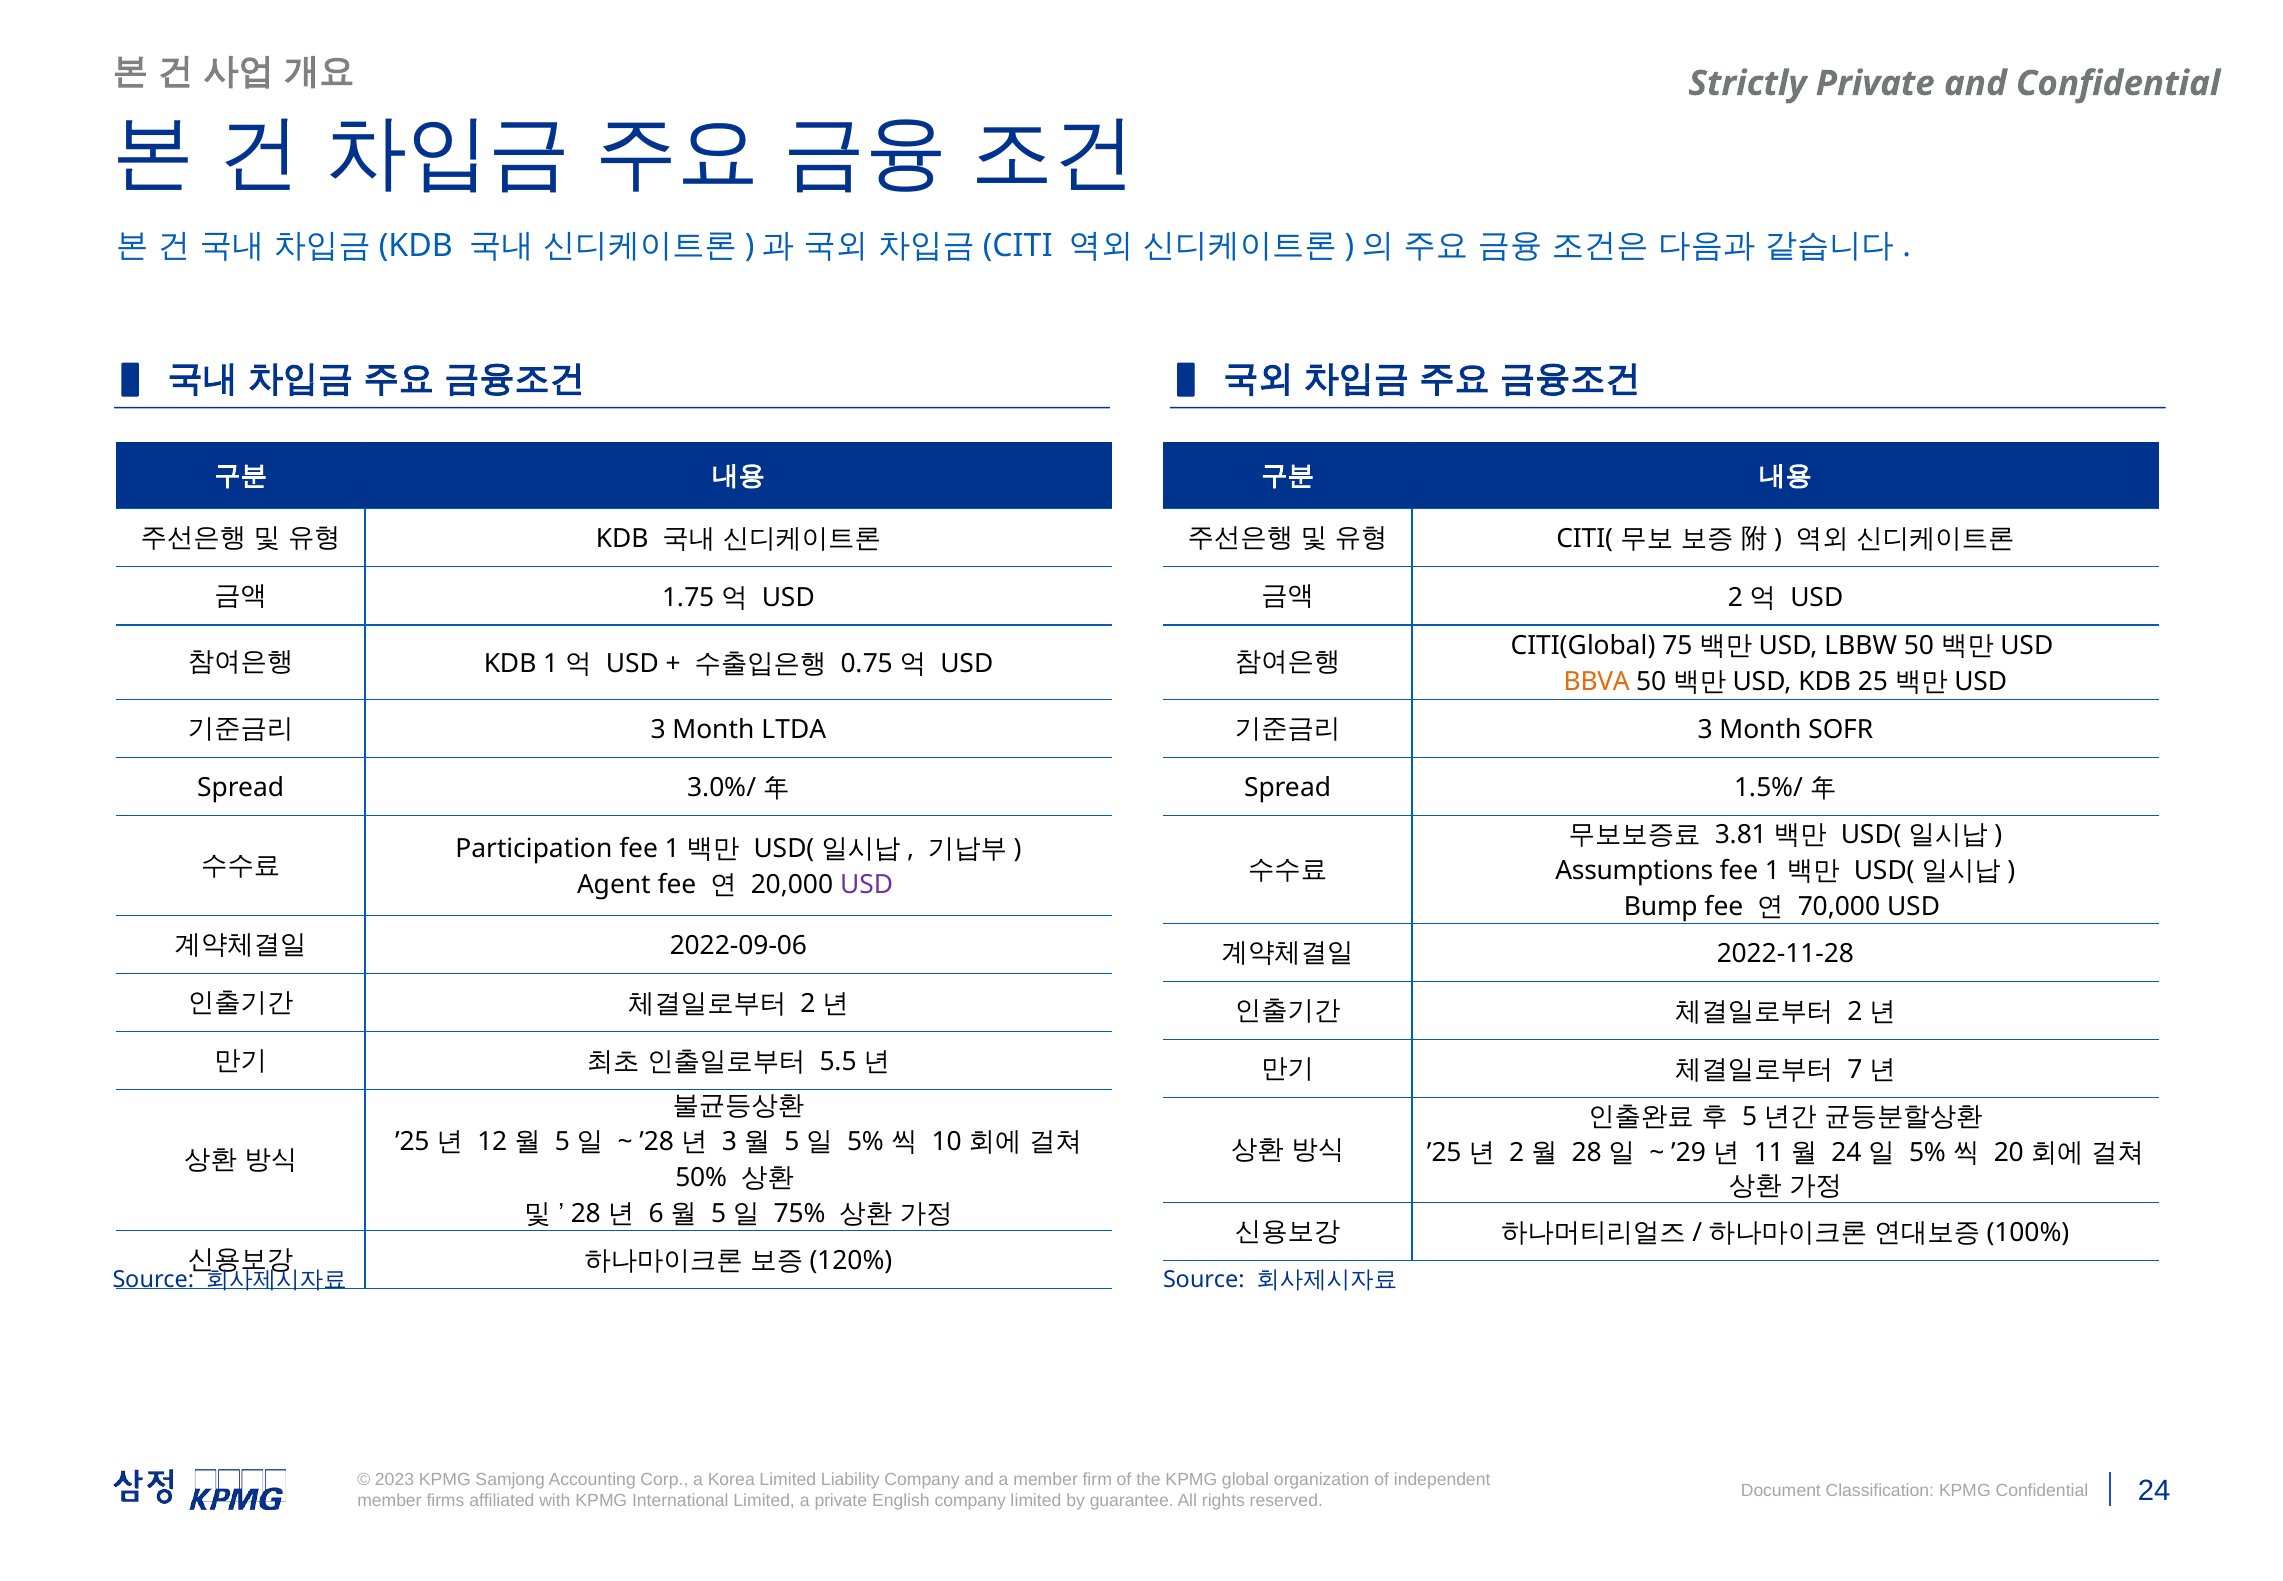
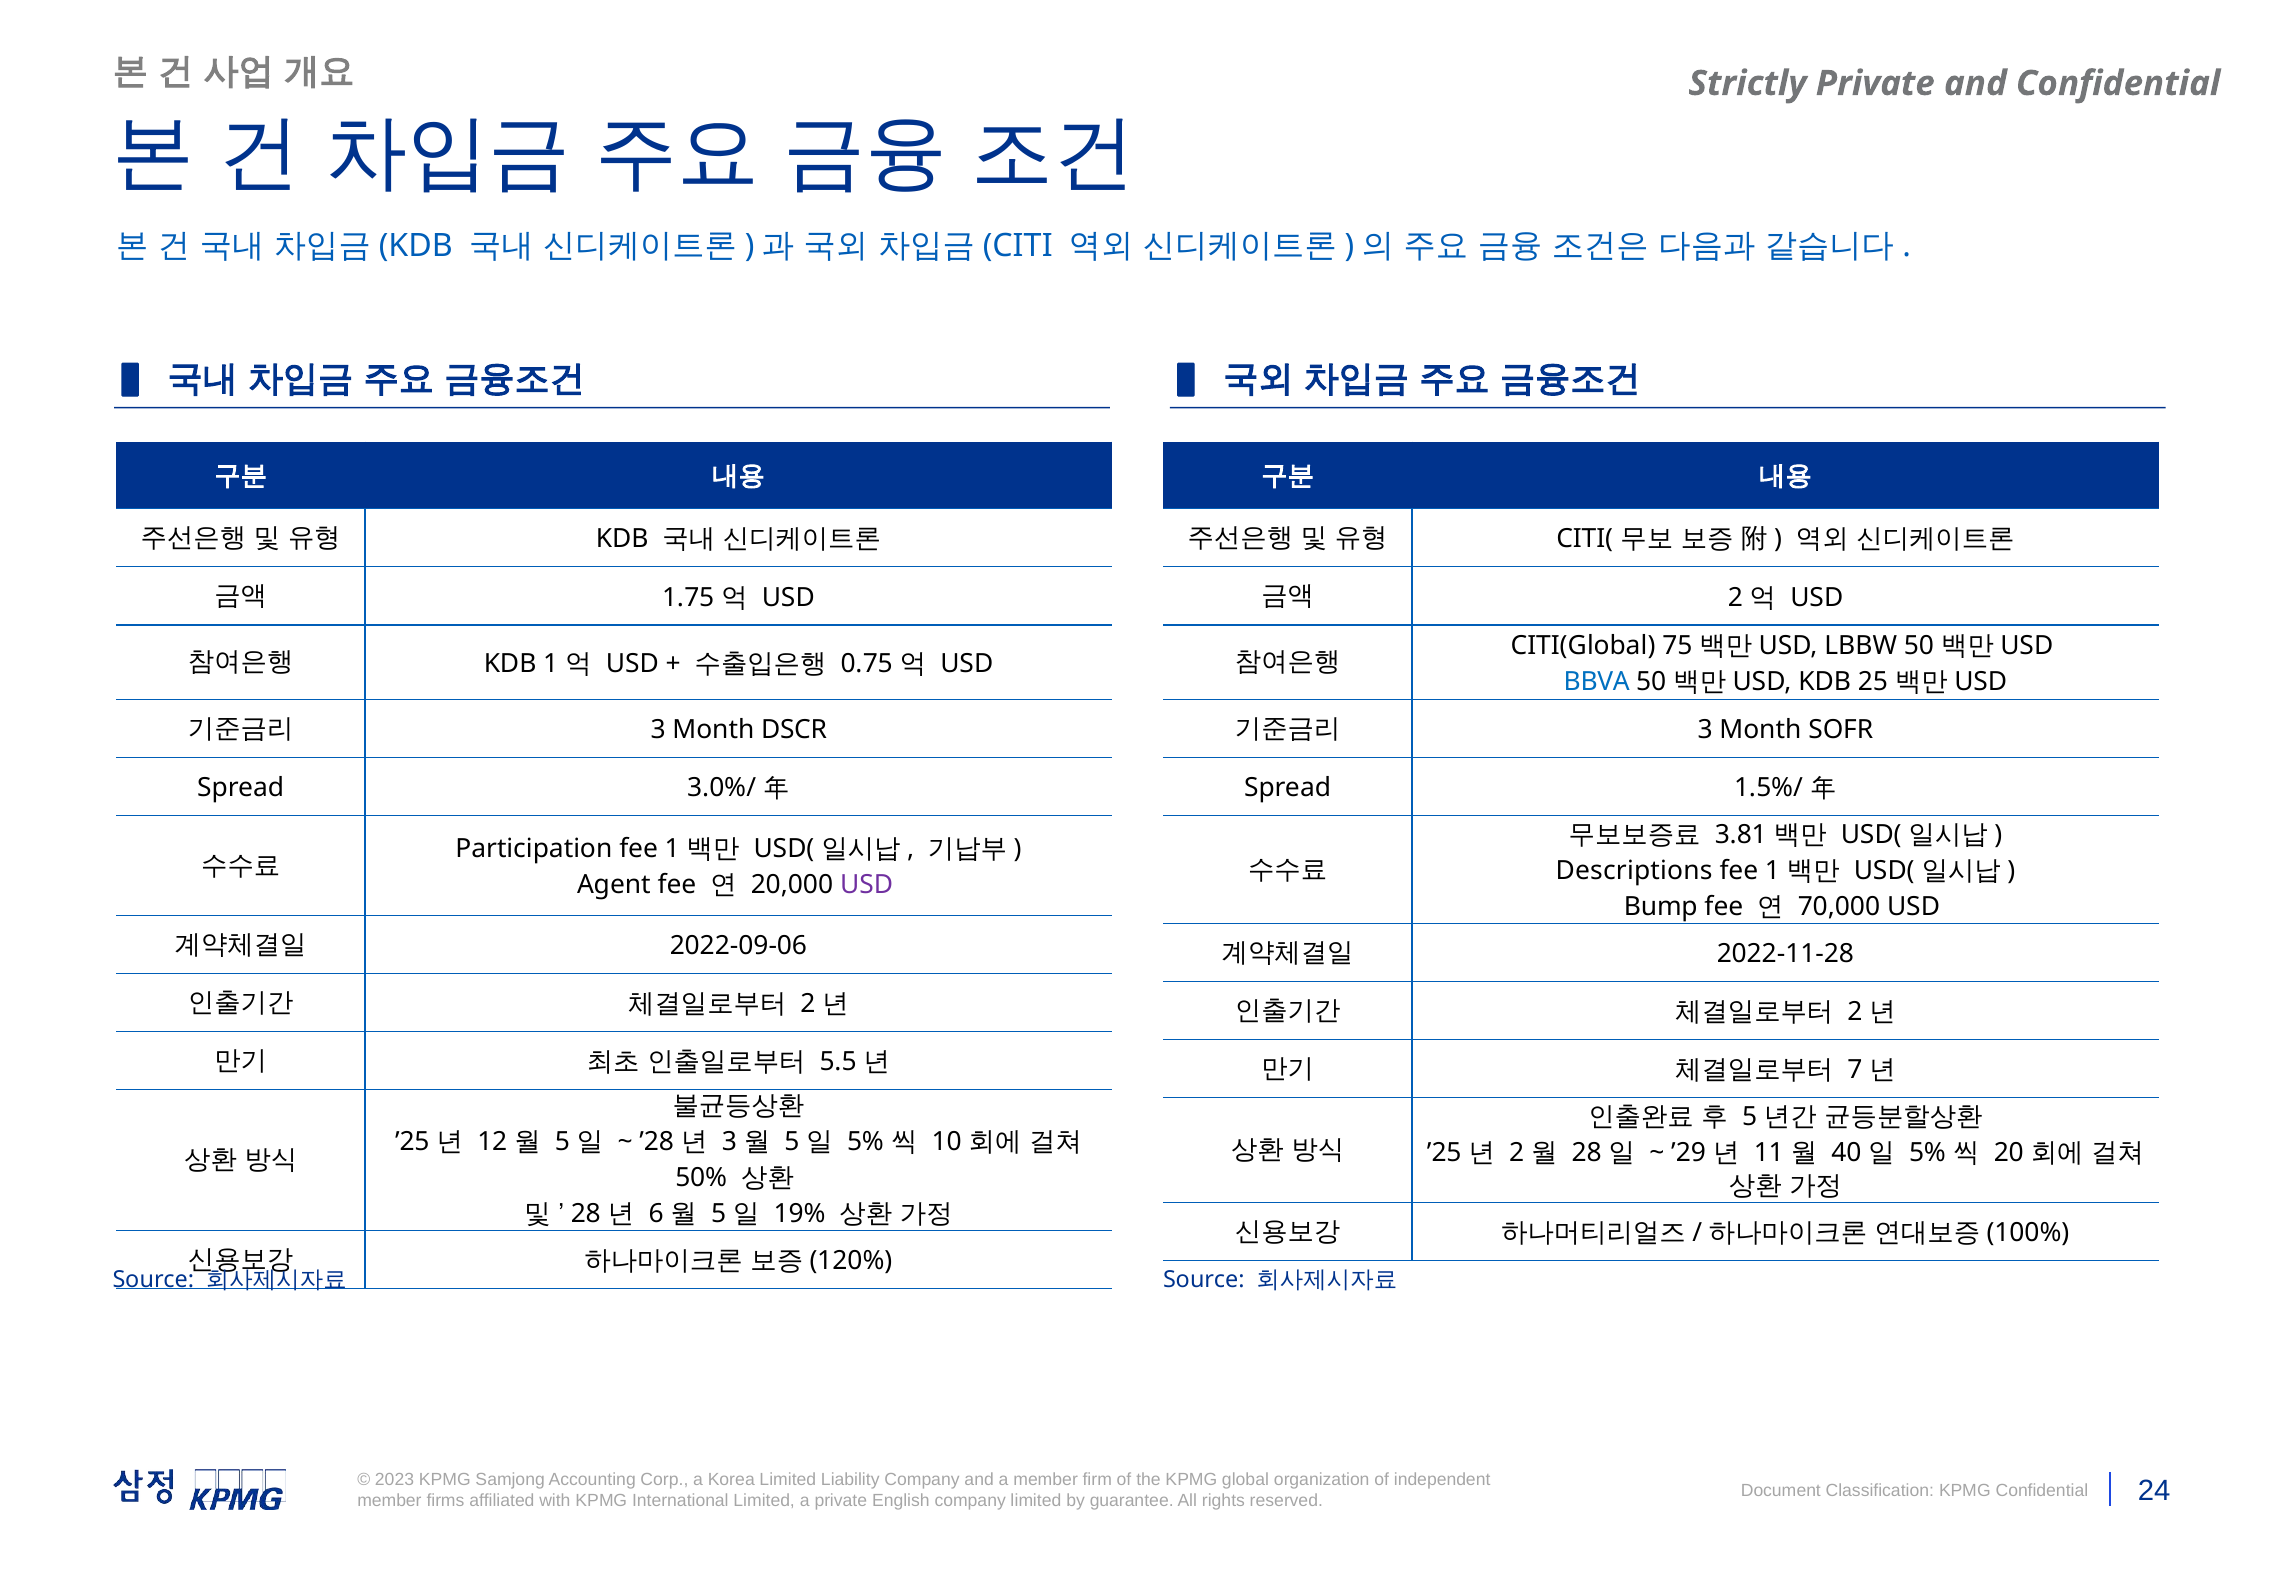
BBVA colour: orange -> blue (1597, 681)
LTDA: LTDA -> DSCR (794, 730)
Assumptions: Assumptions -> Descriptions (1634, 871)
24: 24 -> 40 (1846, 1153)
75%: 75% -> 19% (800, 1213)
